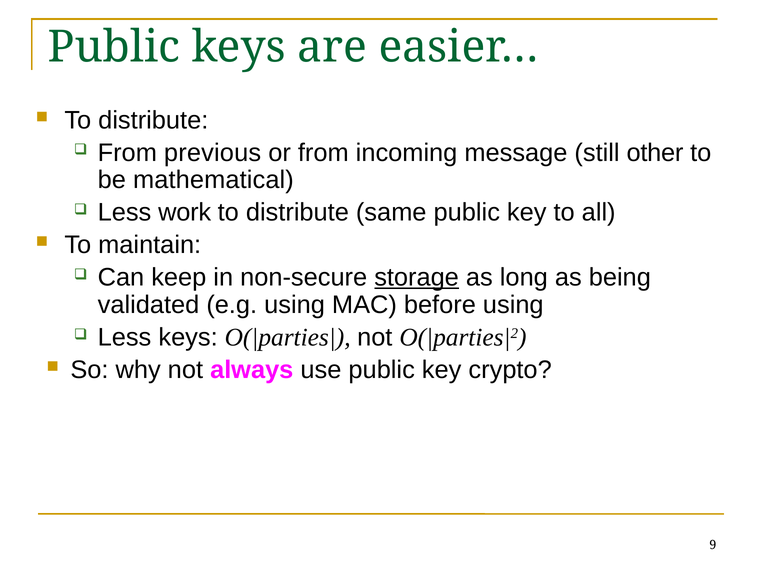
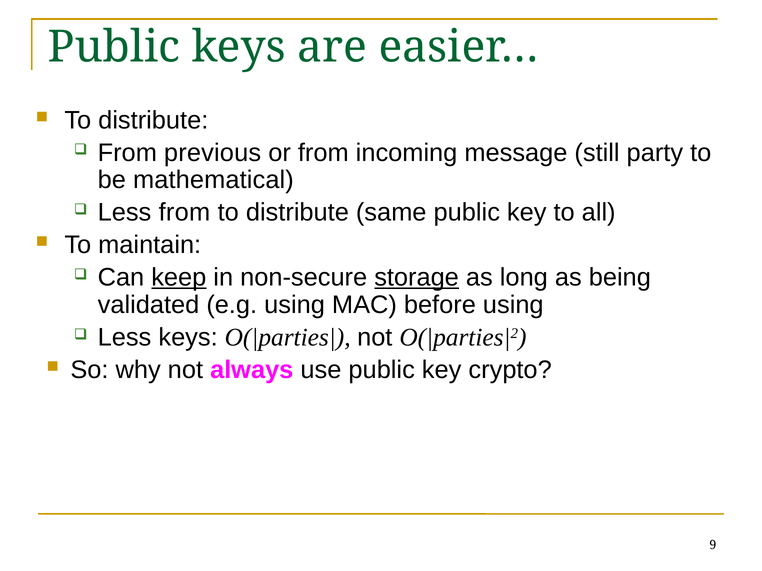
other: other -> party (655, 153)
Less work: work -> from (184, 213)
keep underline: none -> present (179, 278)
